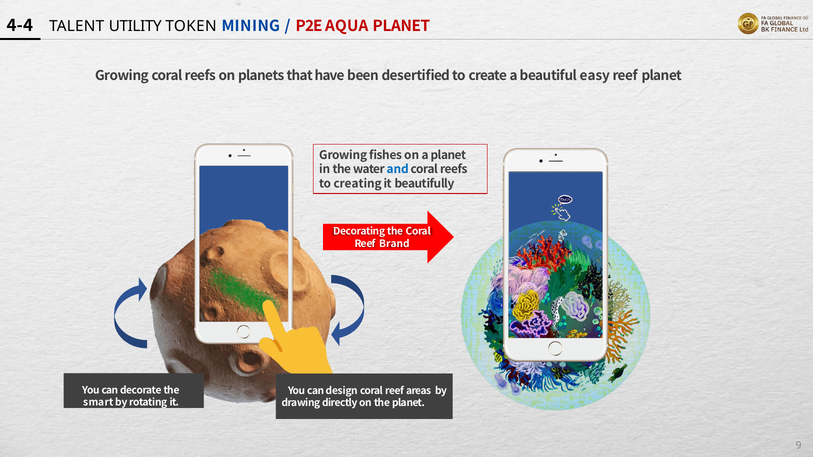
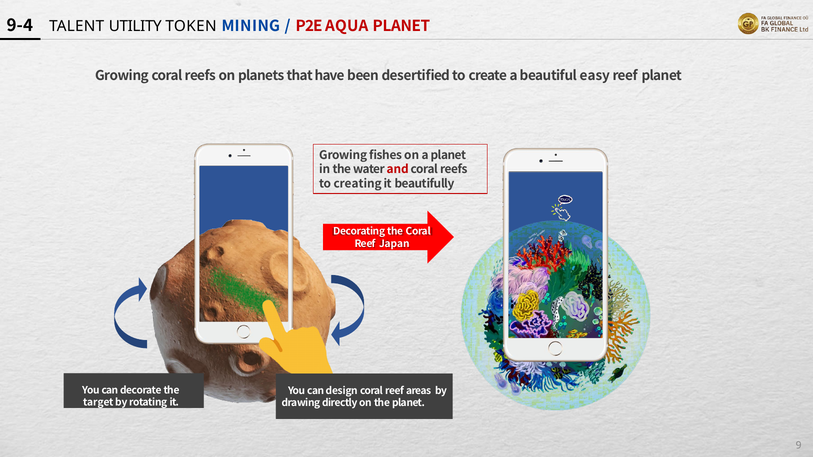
4-4: 4-4 -> 9-4 (20, 25)
and colour: blue -> red (398, 170)
Brand: Brand -> Japan (395, 244)
smart: smart -> target (98, 403)
